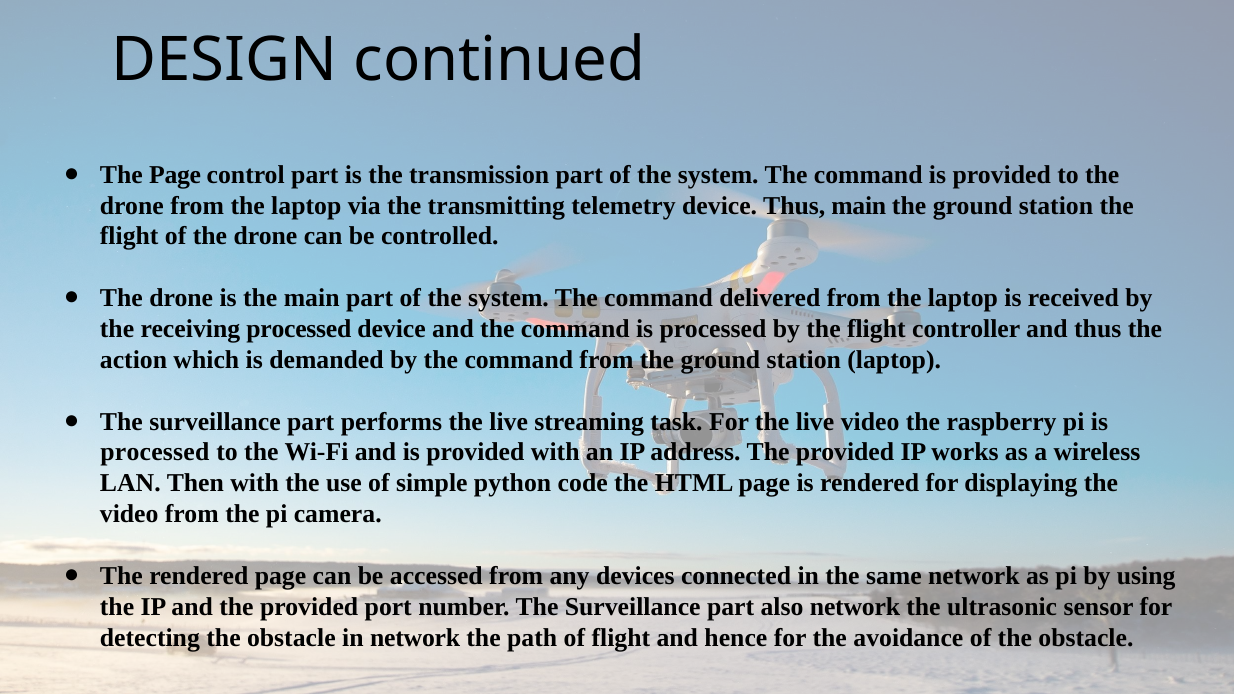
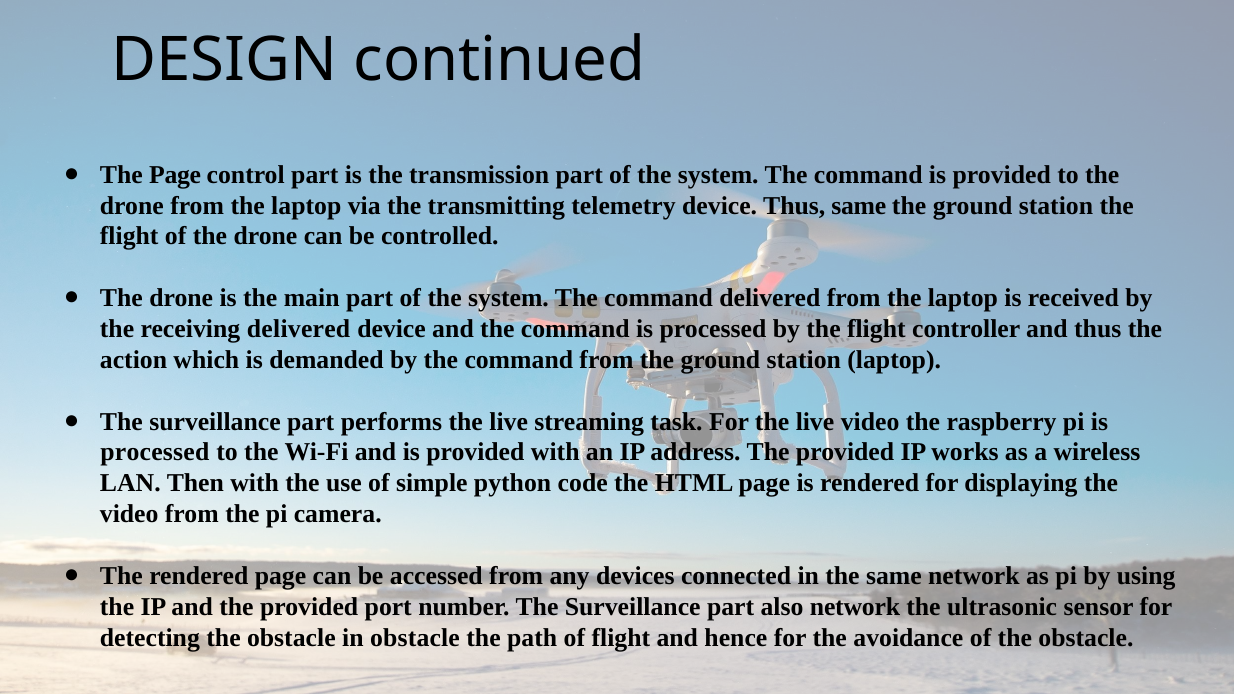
Thus main: main -> same (859, 206)
receiving processed: processed -> delivered (299, 329)
in network: network -> obstacle (415, 638)
